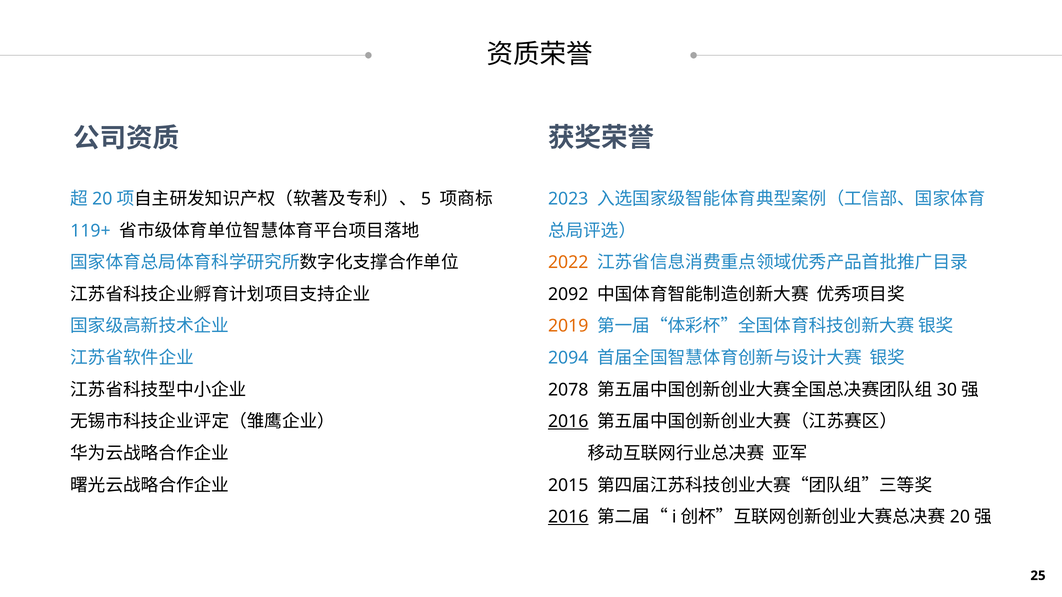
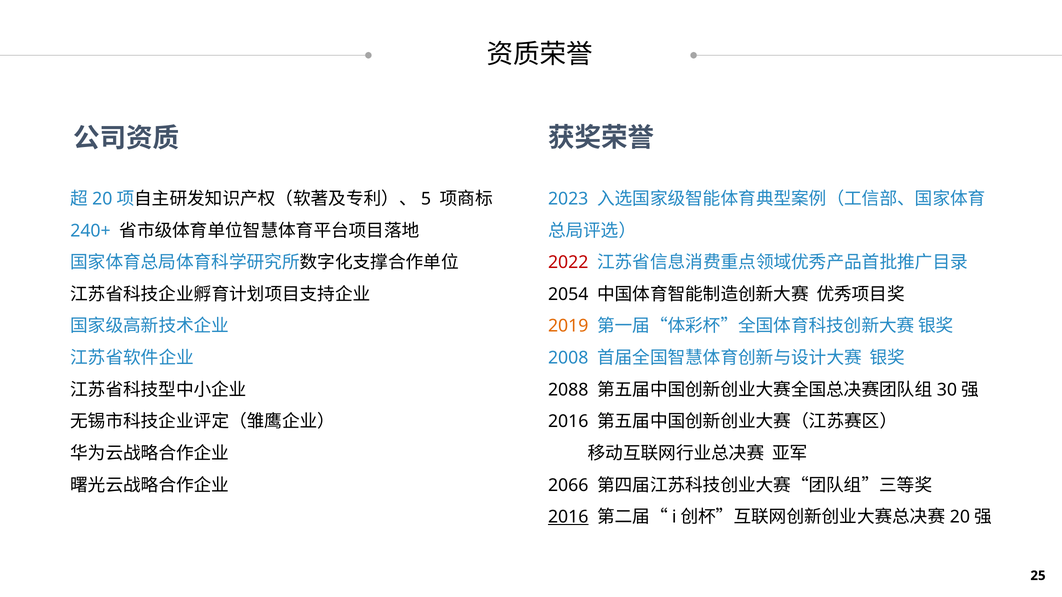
119+: 119+ -> 240+ (90, 231)
2022 colour: orange -> red (568, 263)
2092: 2092 -> 2054 (568, 295)
2094: 2094 -> 2008 (568, 358)
2078: 2078 -> 2088 (568, 390)
2016 underline: present -> none (568, 422)
2015: 2015 -> 2066 (568, 485)
